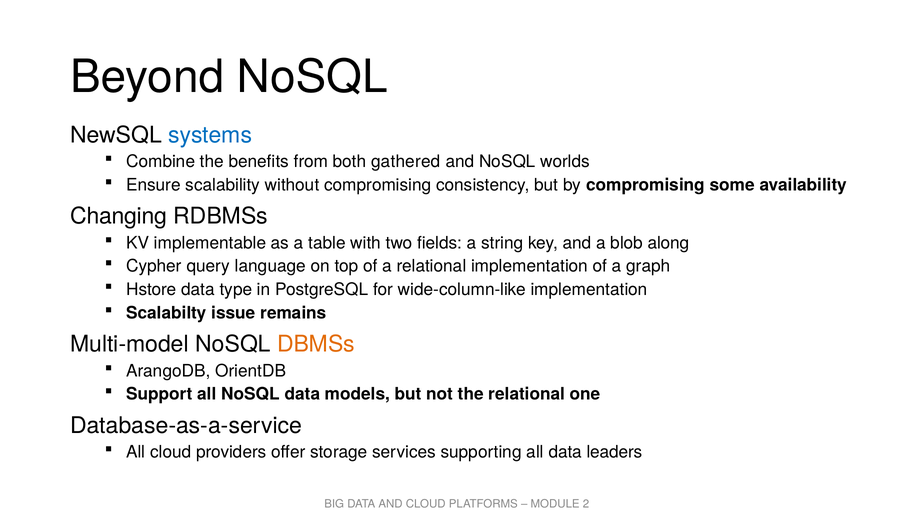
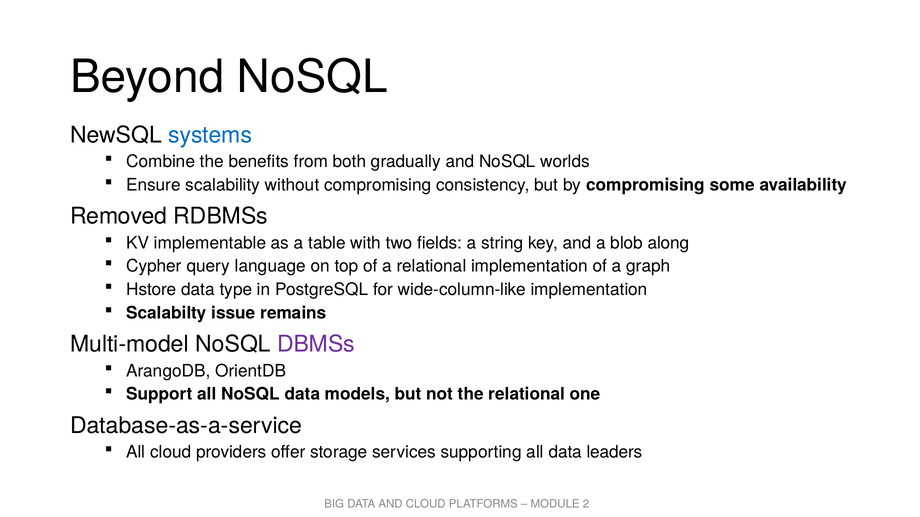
gathered: gathered -> gradually (406, 162)
Changing: Changing -> Removed (119, 217)
DBMSs colour: orange -> purple (316, 345)
